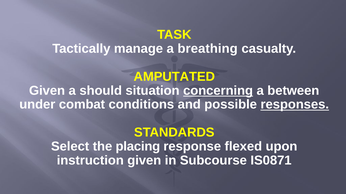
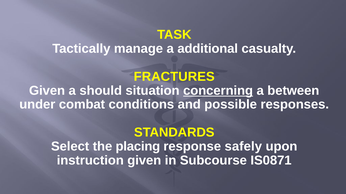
breathing: breathing -> additional (208, 49)
AMPUTATED: AMPUTATED -> FRACTURES (174, 77)
responses underline: present -> none (295, 105)
flexed: flexed -> safely (243, 147)
